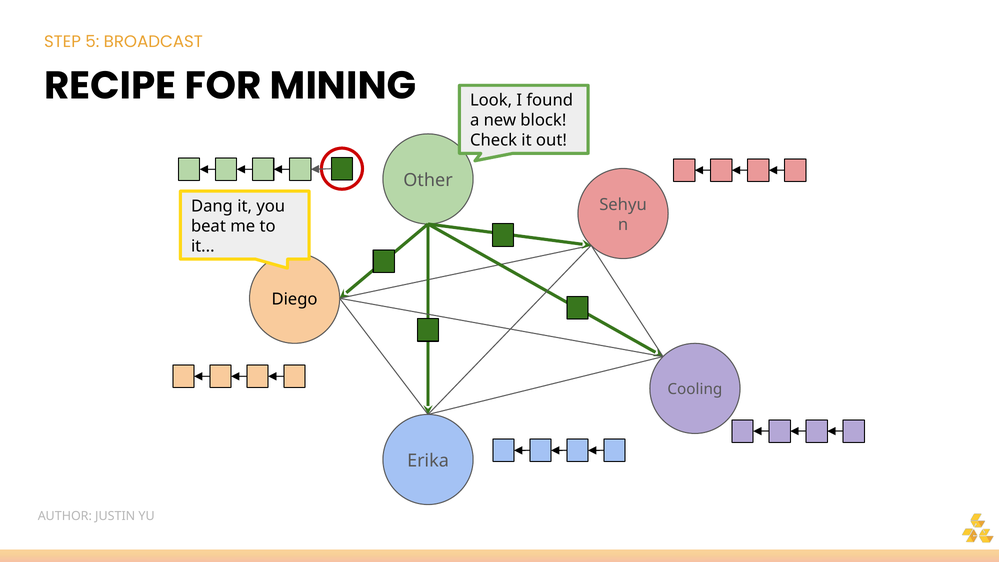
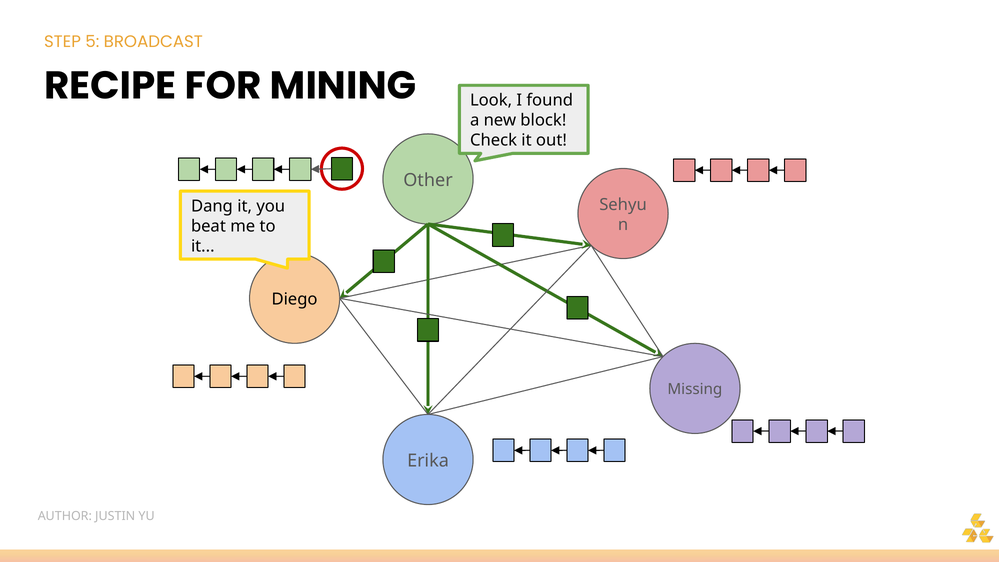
Cooling: Cooling -> Missing (695, 389)
